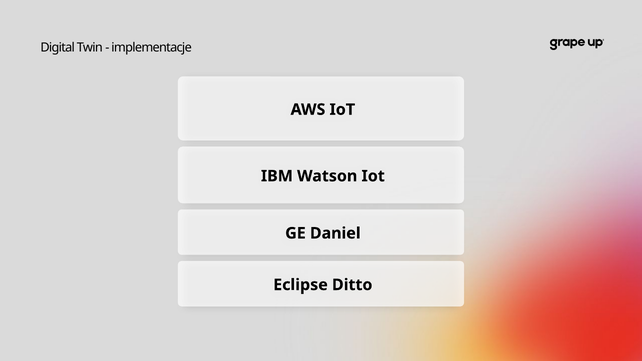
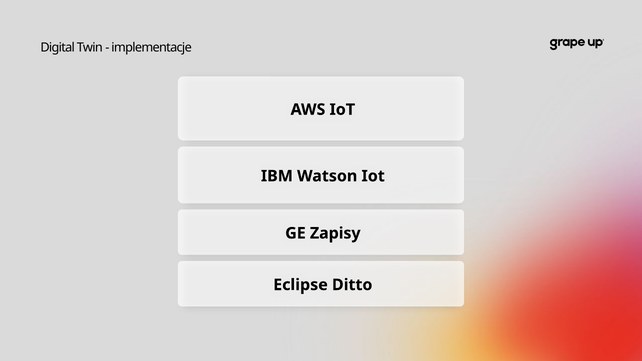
Daniel: Daniel -> Zapisy (335, 233)
